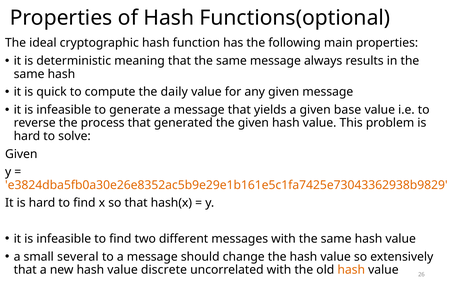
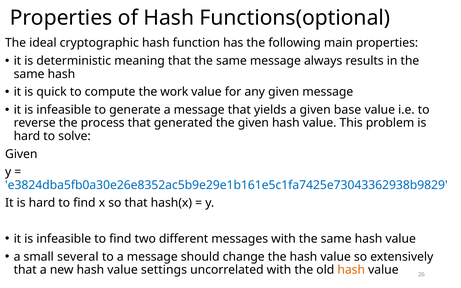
daily: daily -> work (174, 92)
e3824dba5fb0a30e26e8352ac5b9e29e1b161e5c1fa7425e73043362938b9829 colour: orange -> blue (226, 185)
discrete: discrete -> settings (164, 270)
